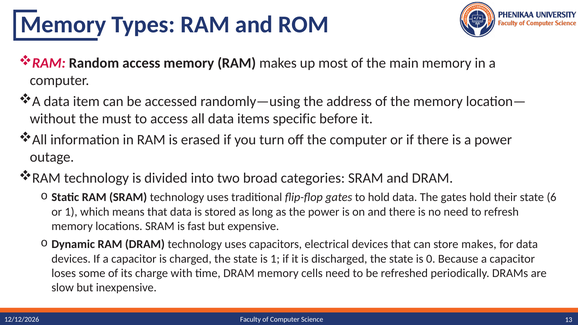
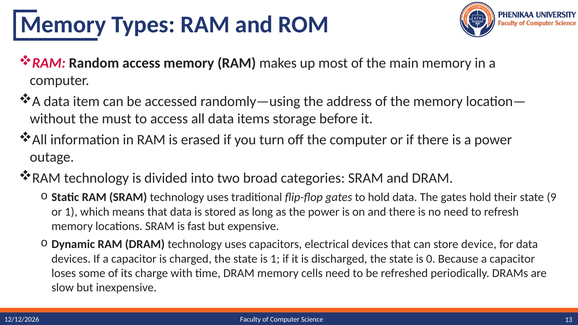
specific: specific -> storage (294, 119)
6: 6 -> 9 (552, 197)
store makes: makes -> device (479, 244)
